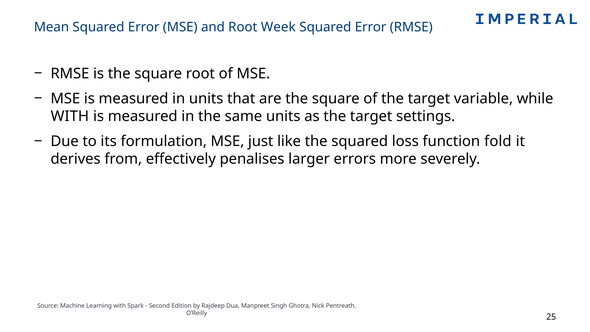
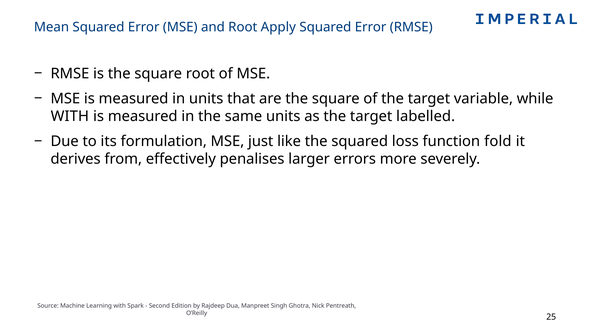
Week: Week -> Apply (278, 27)
settings: settings -> labelled (426, 116)
